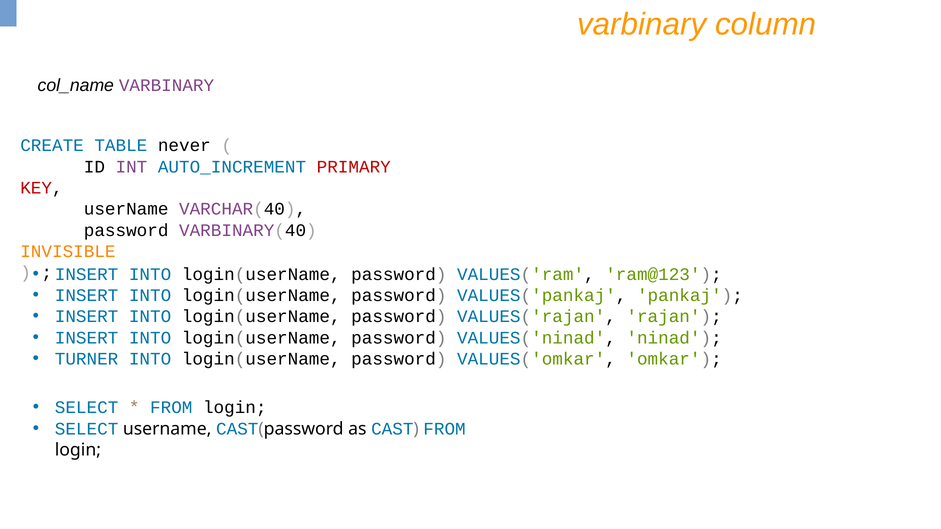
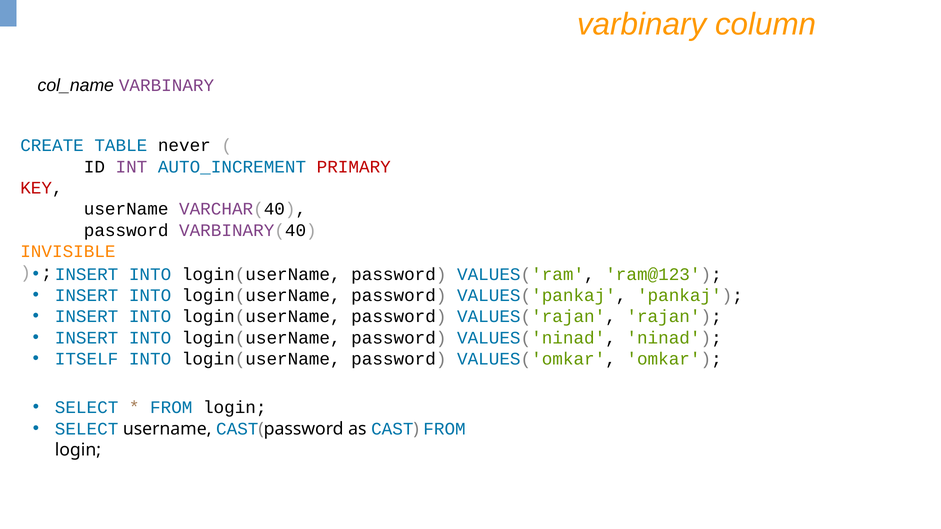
TURNER: TURNER -> ITSELF (87, 359)
